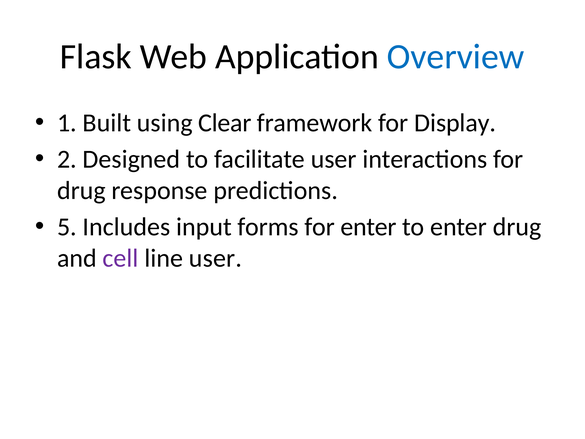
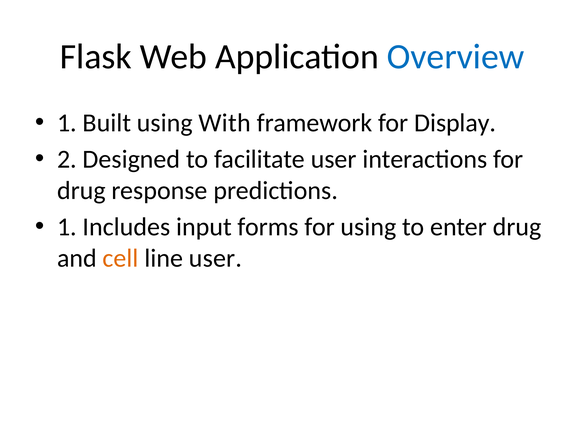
Clear: Clear -> With (225, 123)
5: 5 -> 1 (67, 227)
for enter: enter -> using (368, 227)
cell colour: purple -> orange (121, 258)
